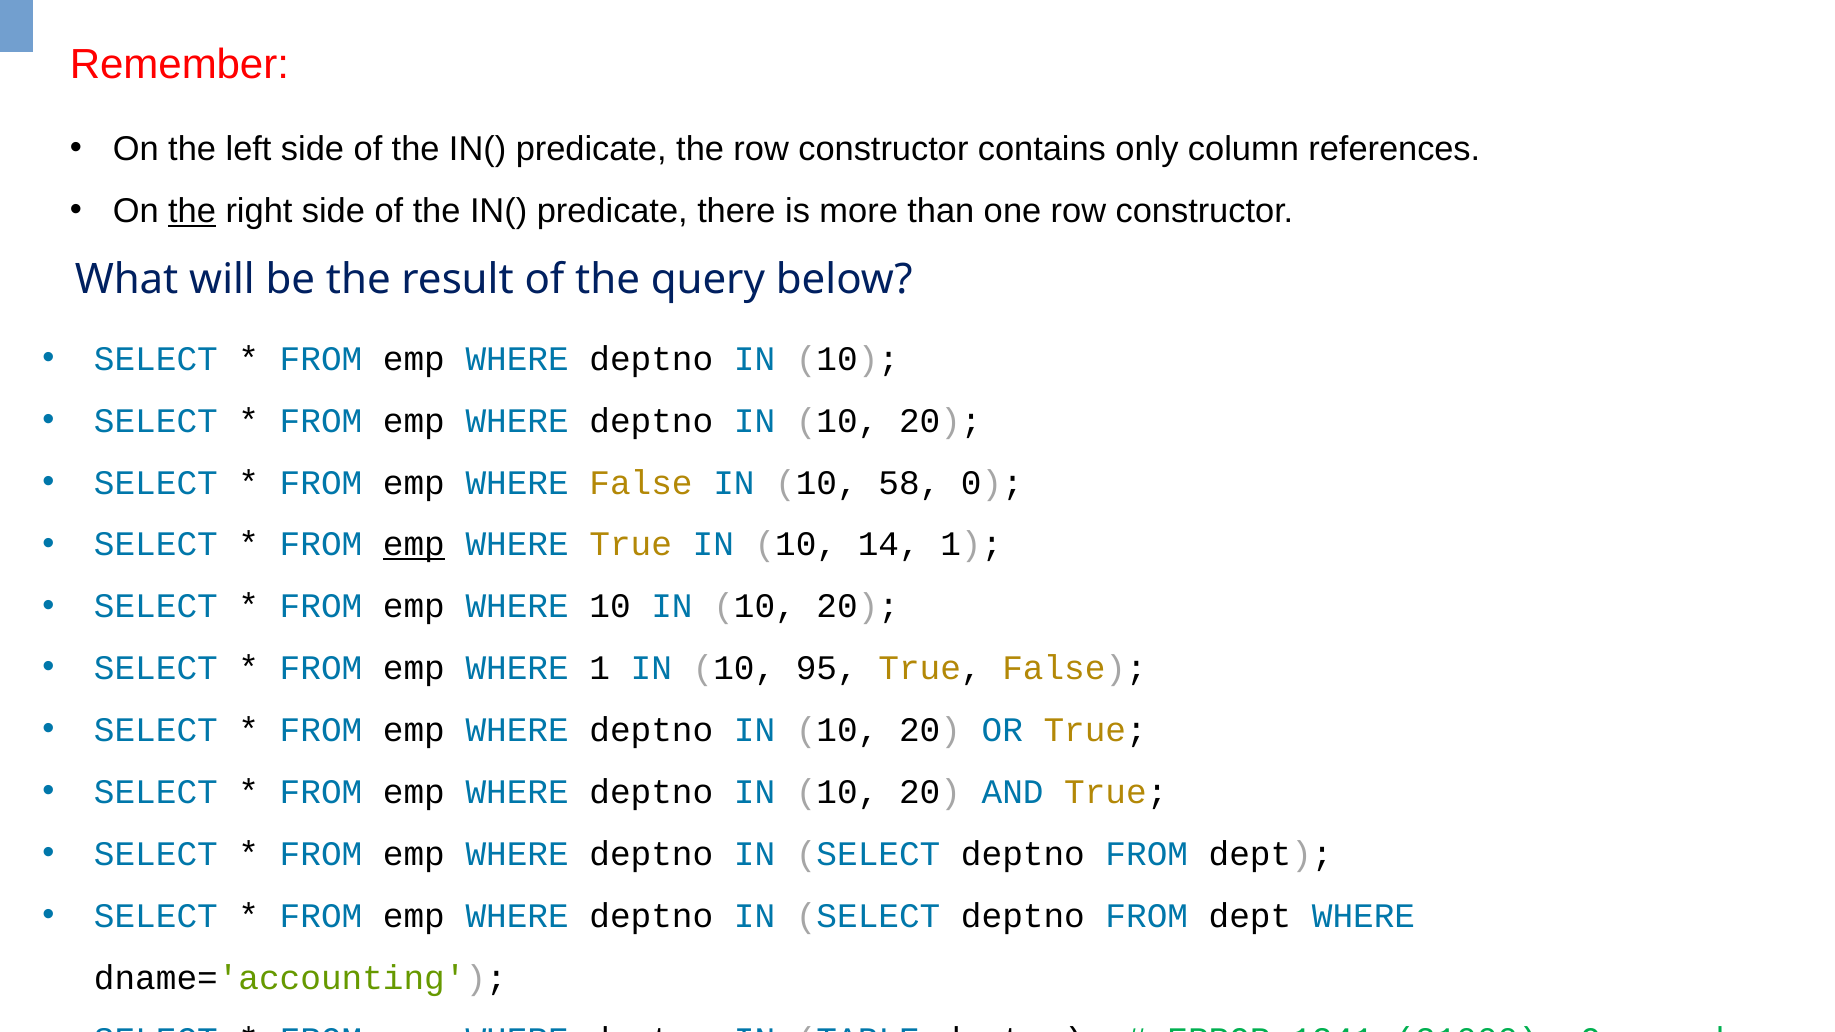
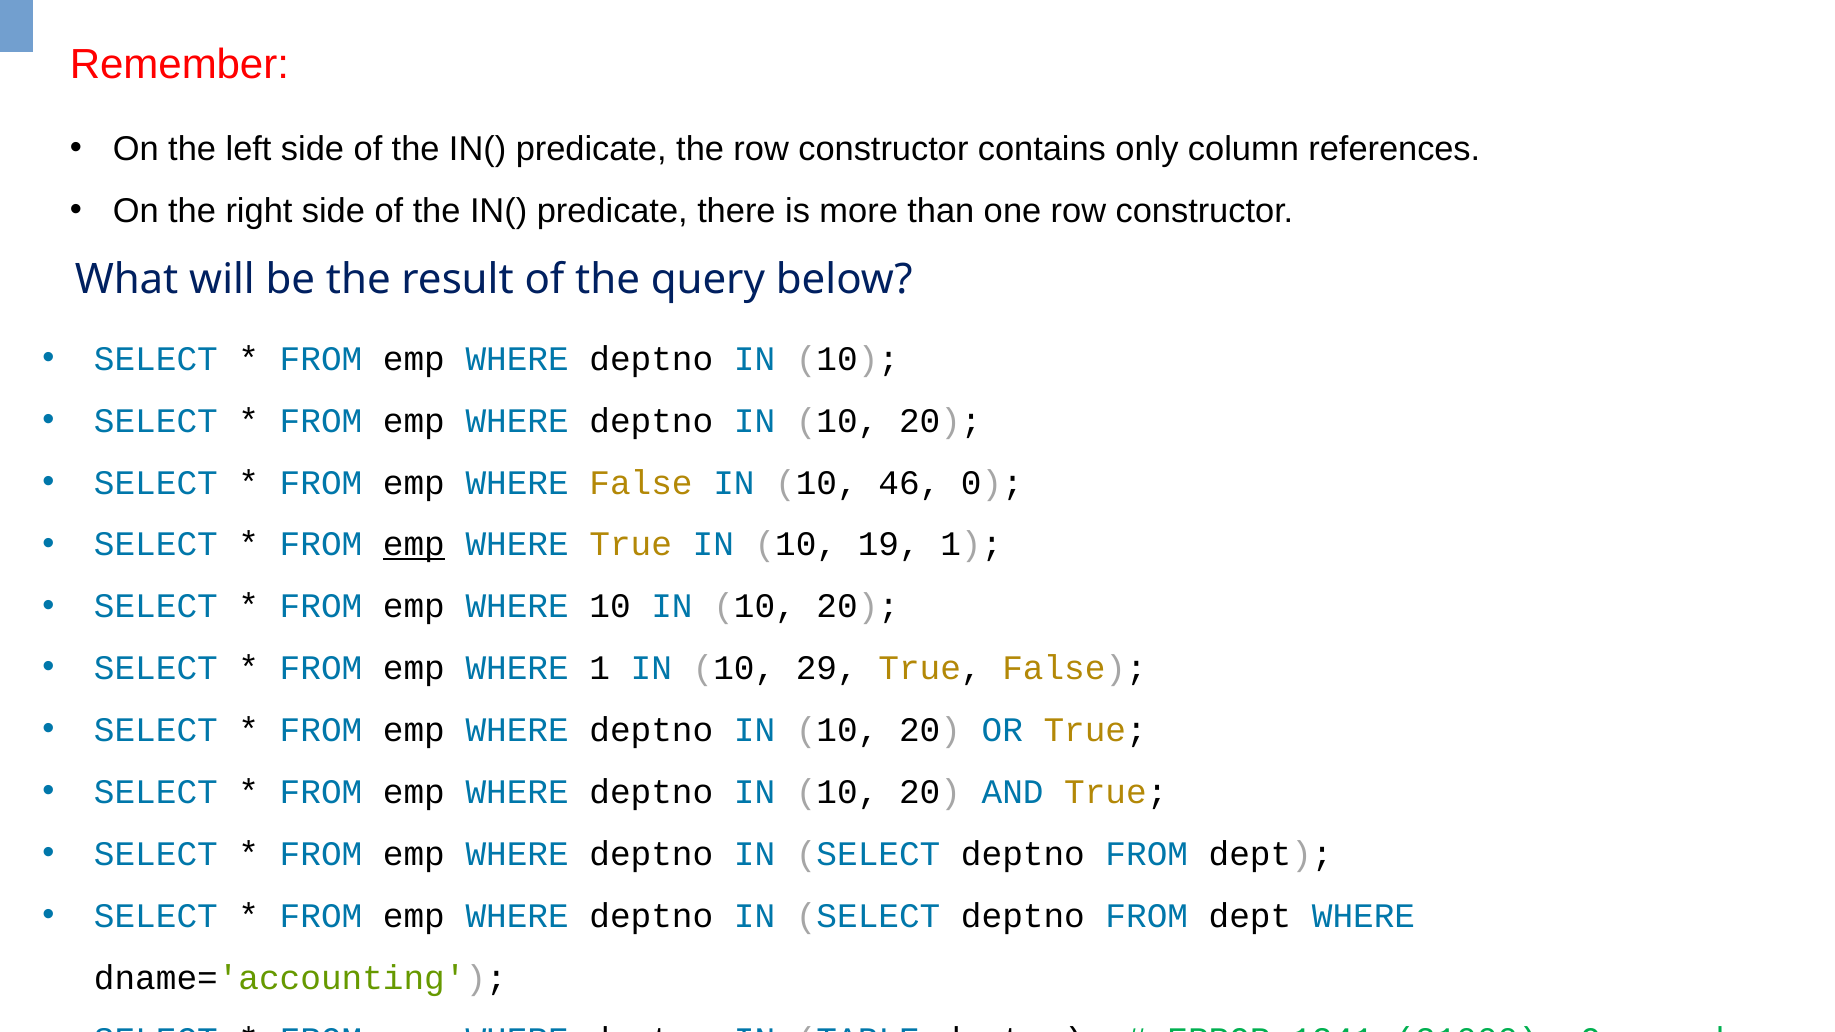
the underline: present -> none (192, 211)
58: 58 -> 46 (909, 483)
14: 14 -> 19 (889, 545)
95: 95 -> 29 (827, 669)
